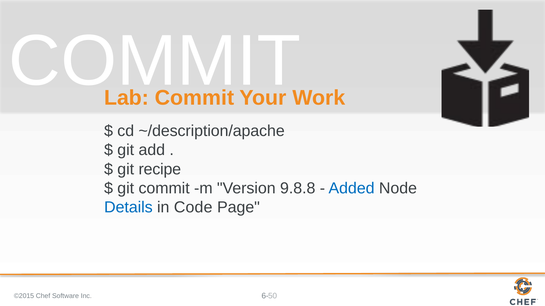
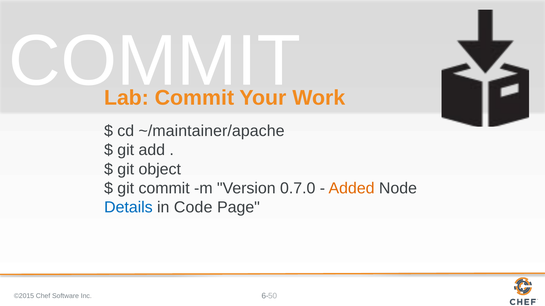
~/description/apache: ~/description/apache -> ~/maintainer/apache (212, 131)
recipe: recipe -> object (160, 169)
9.8.8: 9.8.8 -> 0.7.0 (298, 189)
Added colour: blue -> orange (352, 189)
